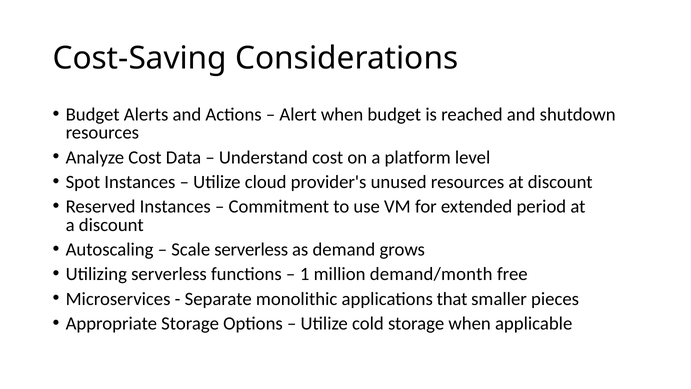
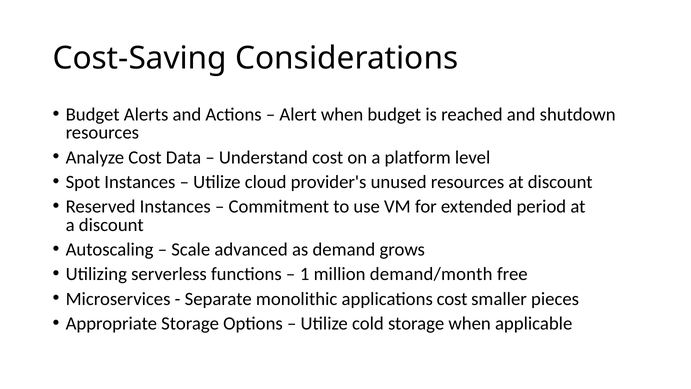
Scale serverless: serverless -> advanced (251, 249)
applications that: that -> cost (452, 299)
